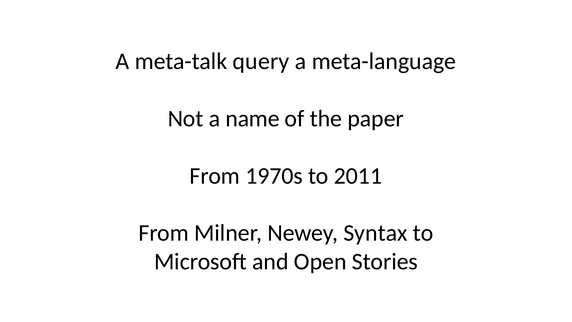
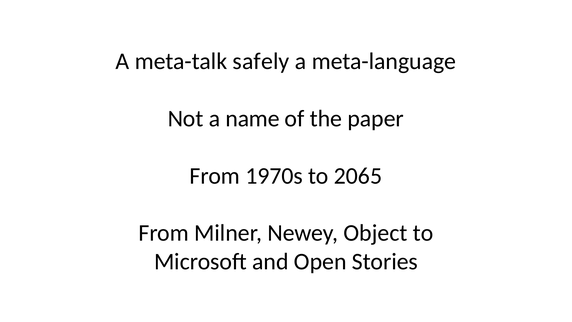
query: query -> safely (261, 61)
2011: 2011 -> 2065 (358, 176)
Syntax: Syntax -> Object (375, 233)
